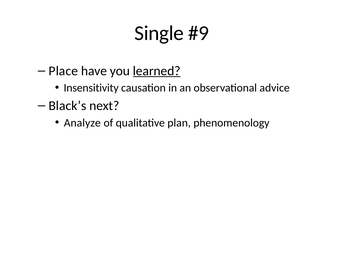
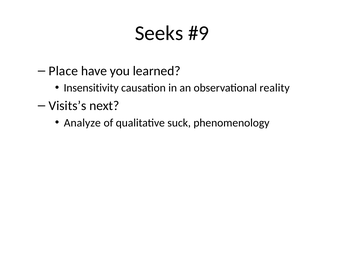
Single: Single -> Seeks (159, 33)
learned underline: present -> none (157, 71)
advice: advice -> reality (275, 88)
Black’s: Black’s -> Visits’s (67, 106)
plan: plan -> suck (179, 123)
